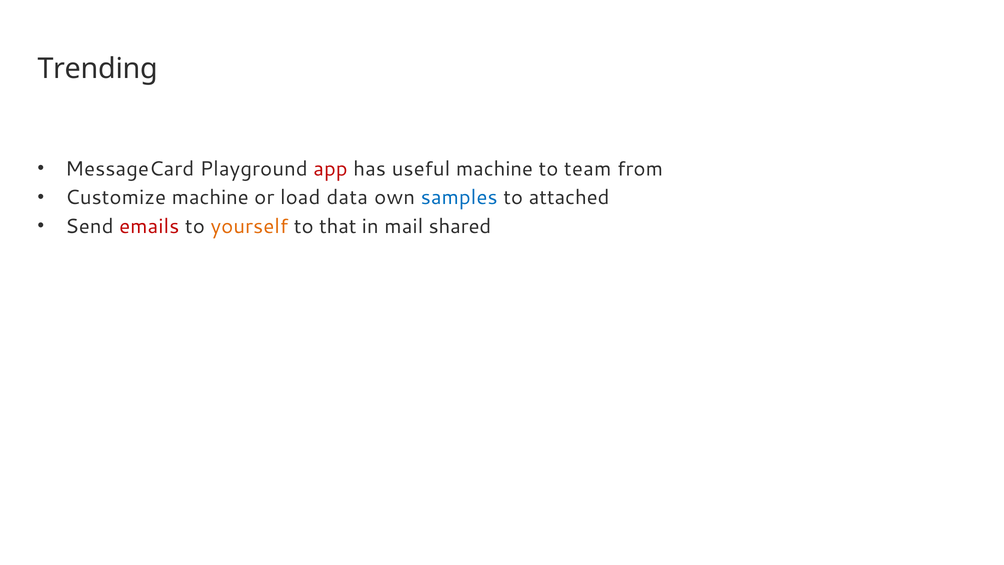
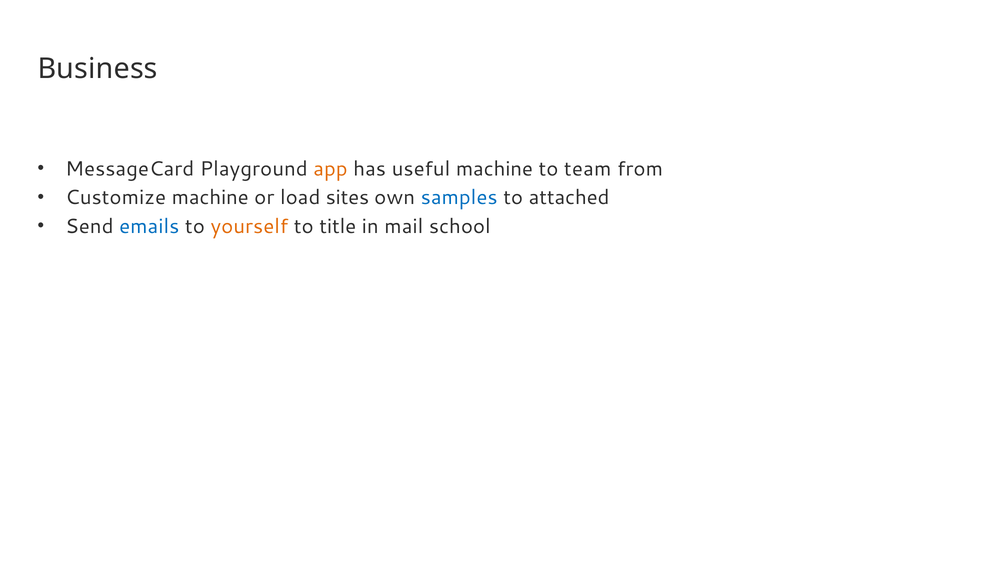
Trending: Trending -> Business (98, 69)
app colour: red -> orange (330, 169)
data: data -> sites (347, 197)
emails colour: red -> blue (149, 226)
that: that -> title (338, 226)
shared: shared -> school (460, 226)
